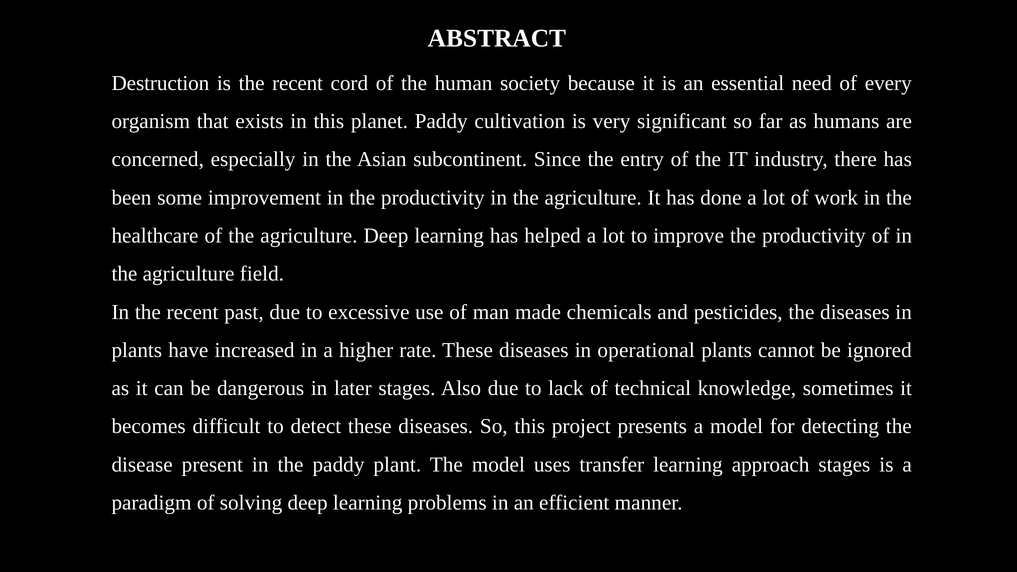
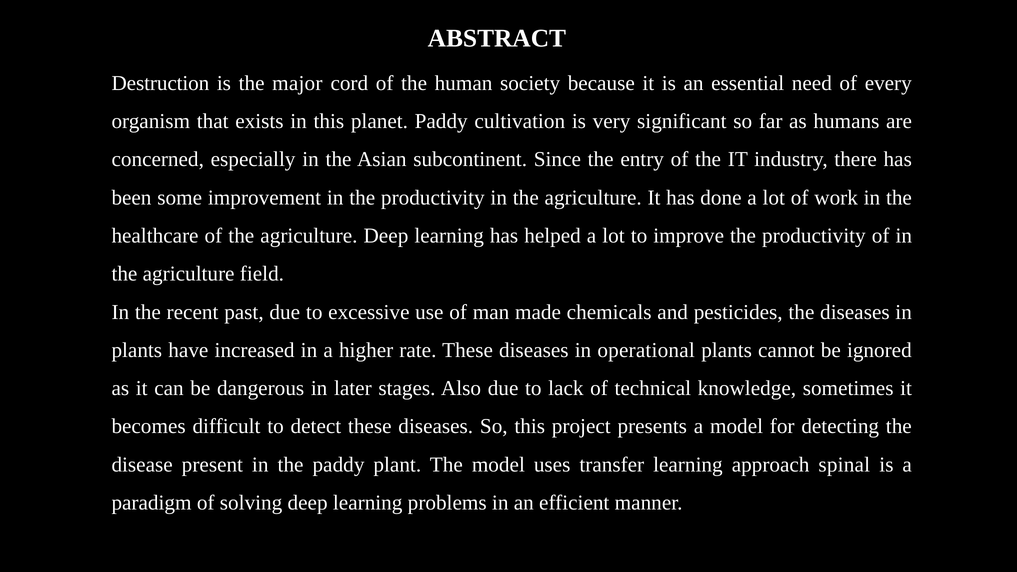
is the recent: recent -> major (297, 83)
approach stages: stages -> spinal (844, 465)
